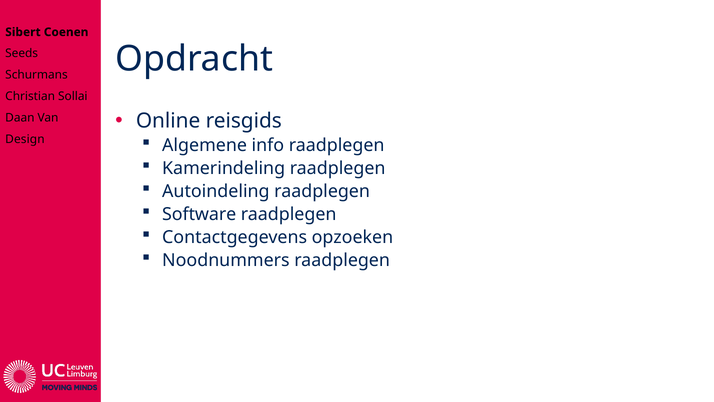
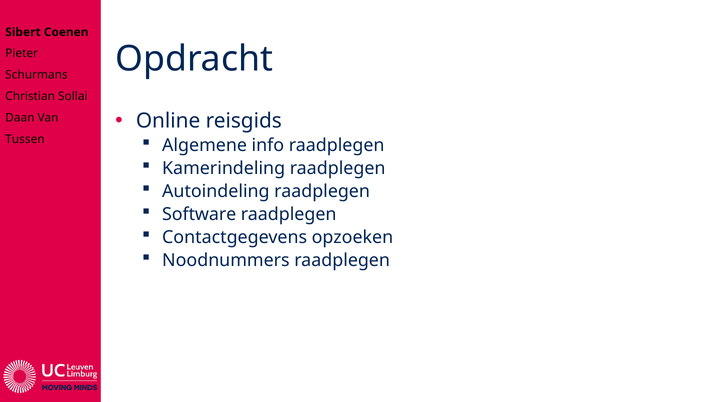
Seeds: Seeds -> Pieter (22, 54)
Design: Design -> Tussen (25, 139)
